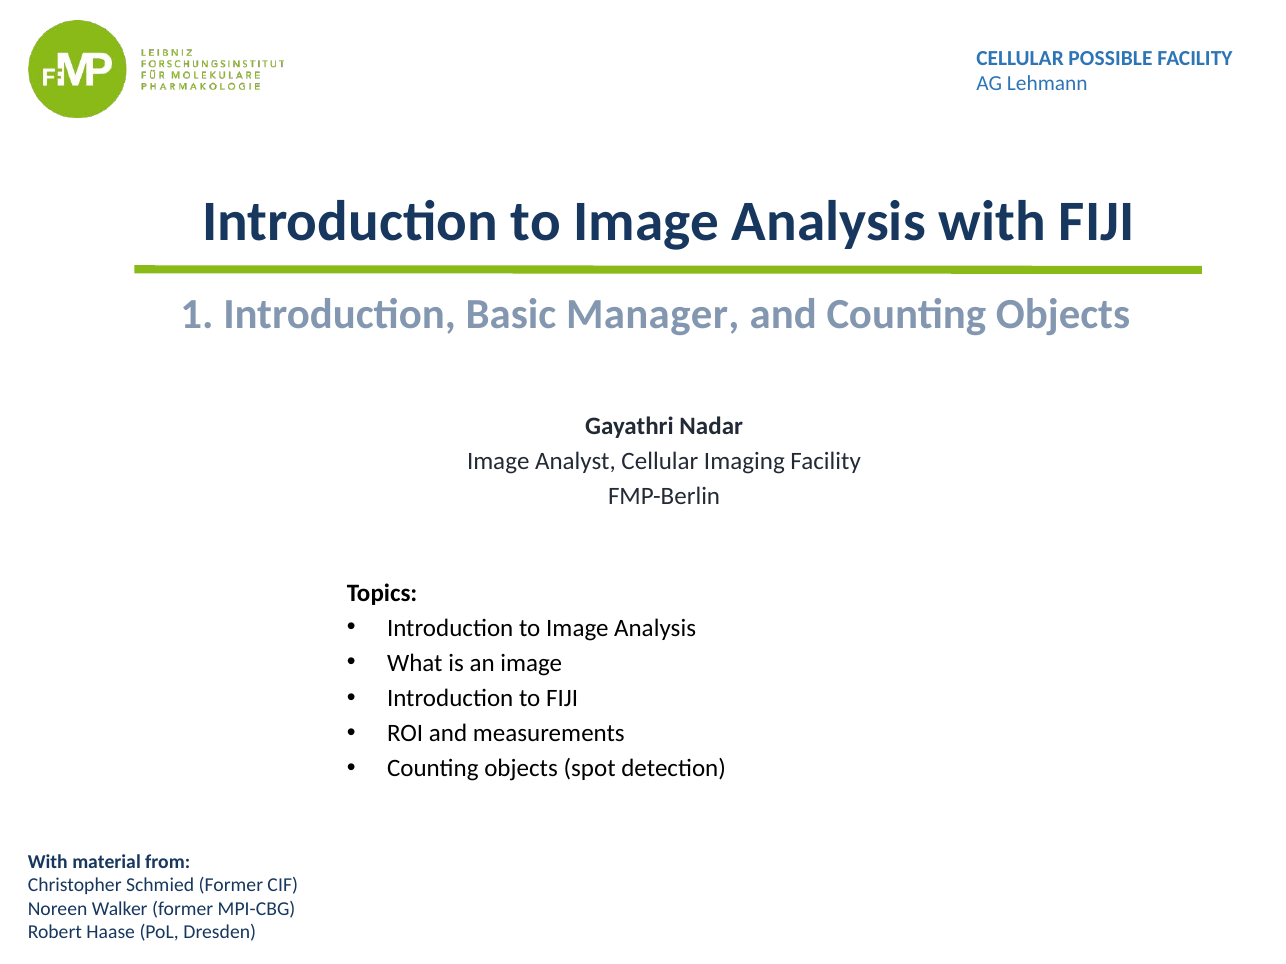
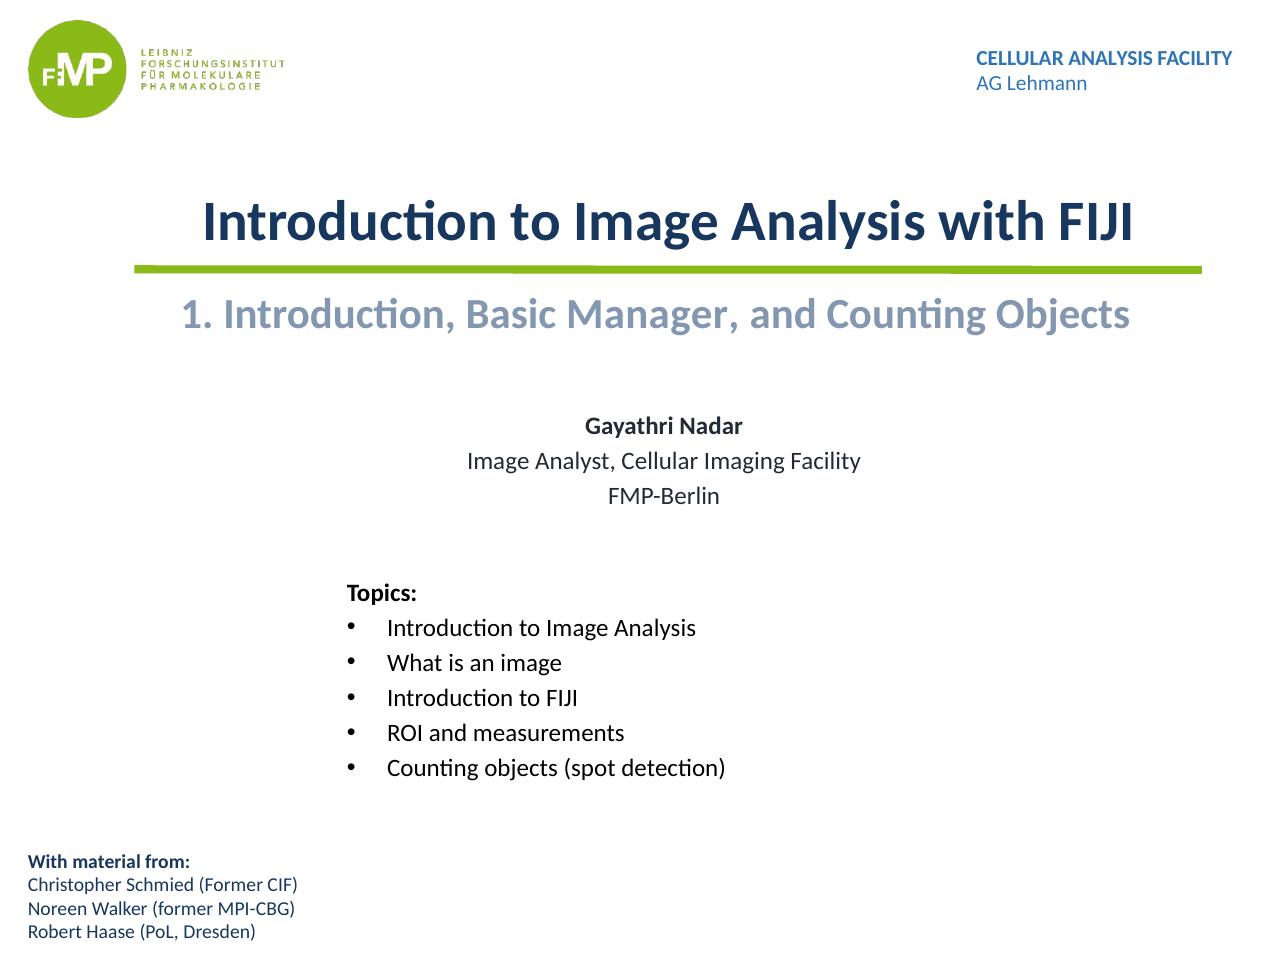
CELLULAR POSSIBLE: POSSIBLE -> ANALYSIS (1111, 58)
